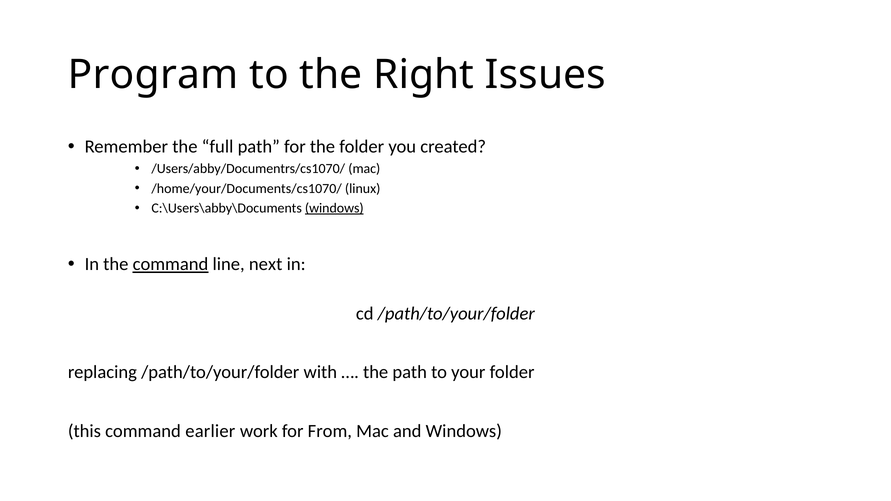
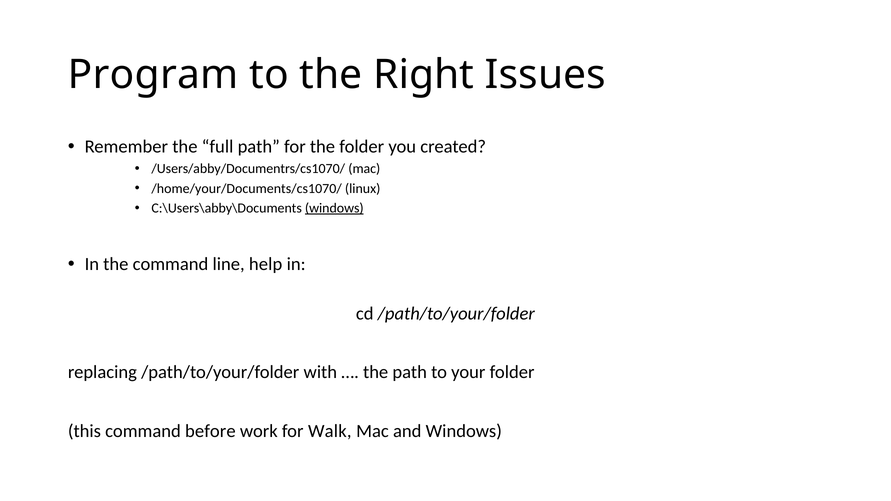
command underline: present -> none (170, 264)
next: next -> help (266, 264)
earlier: earlier -> before (210, 431)
From: From -> Walk (330, 431)
